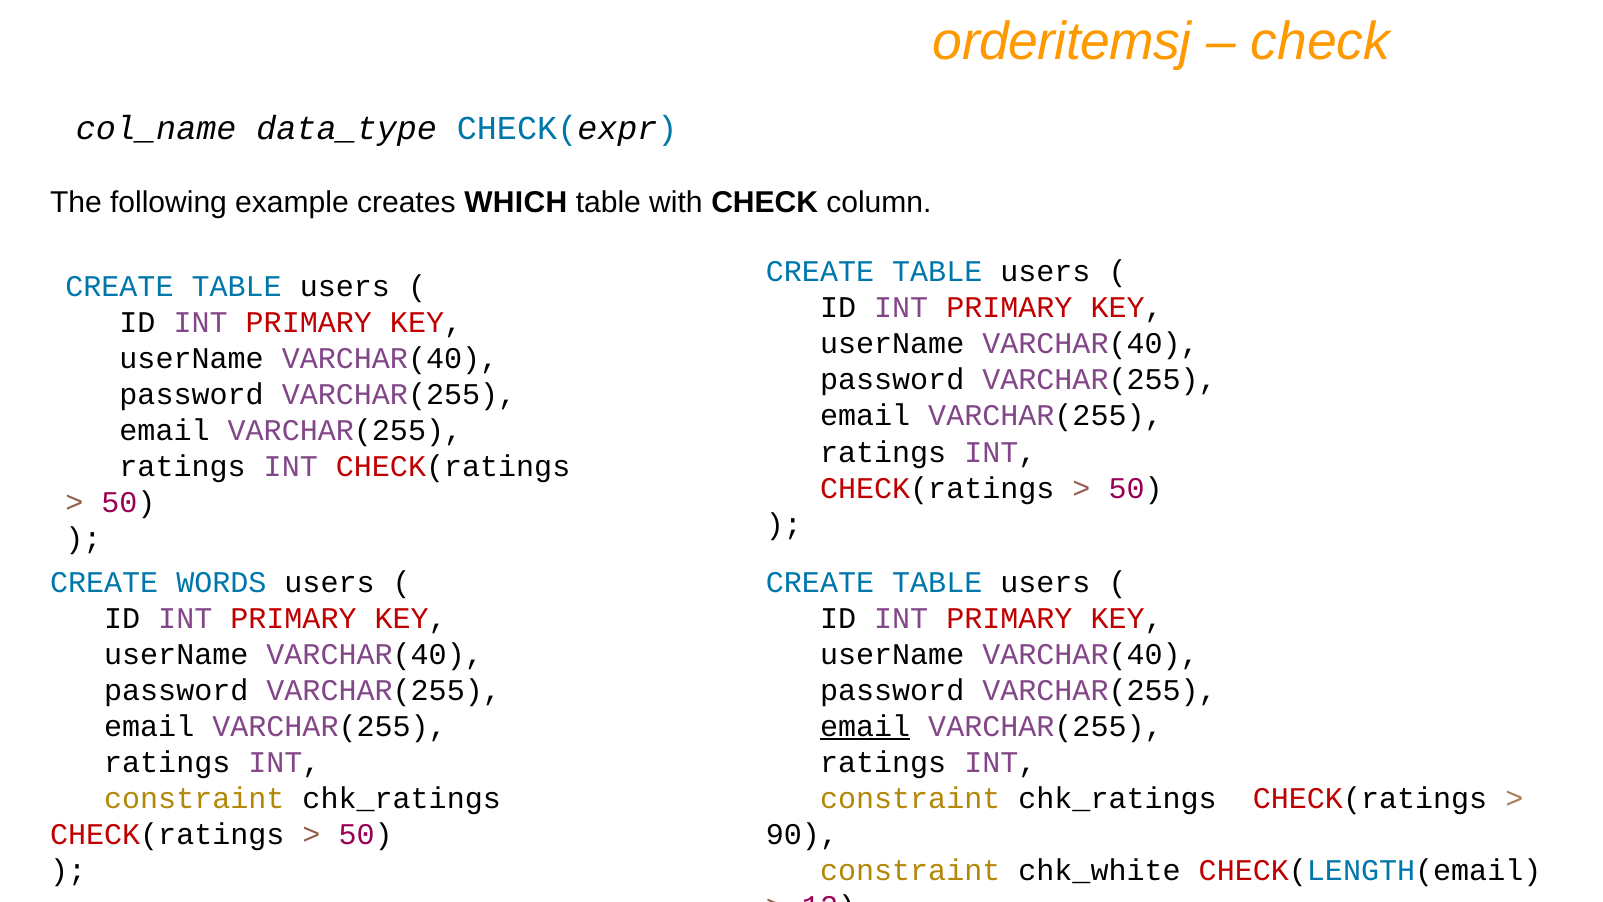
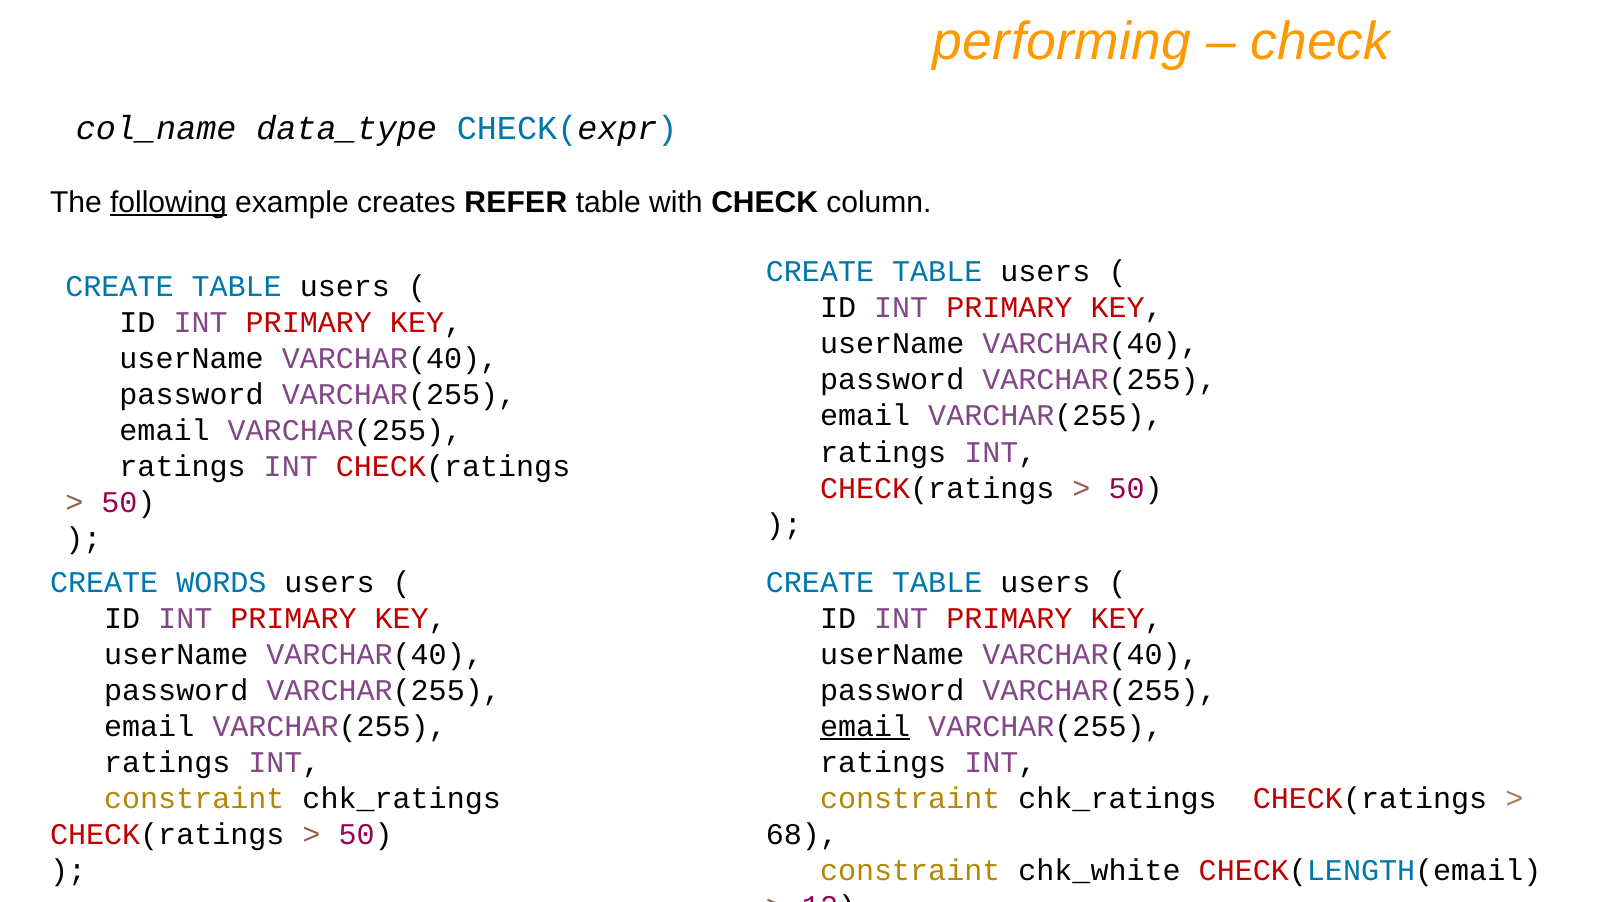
orderitemsj: orderitemsj -> performing (1062, 42)
following underline: none -> present (169, 202)
WHICH: WHICH -> REFER (516, 202)
90: 90 -> 68 (802, 834)
